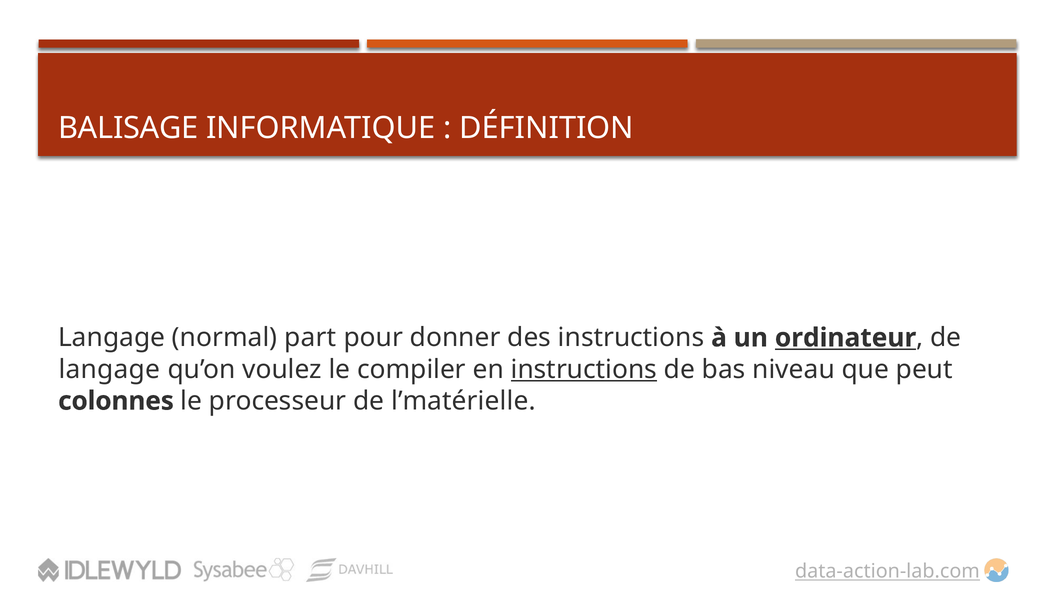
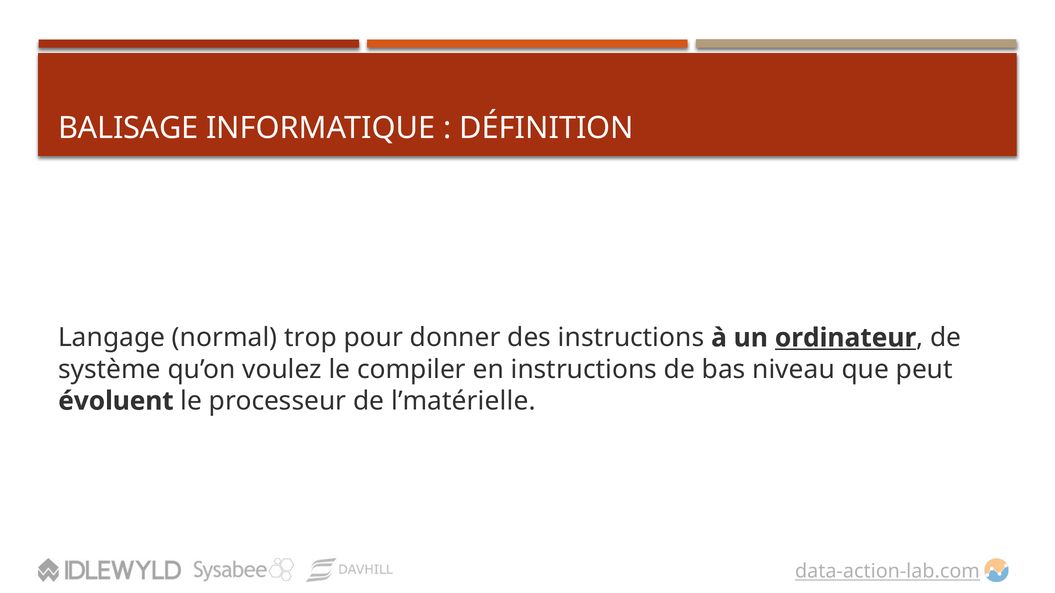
part: part -> trop (310, 338)
langage: langage -> système (109, 370)
instructions underline: present -> none (584, 370)
colonnes: colonnes -> évoluent (116, 401)
